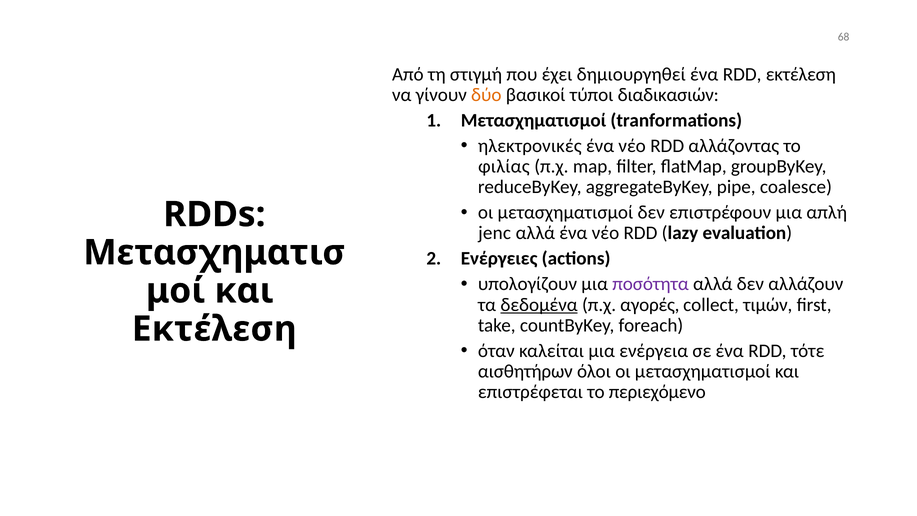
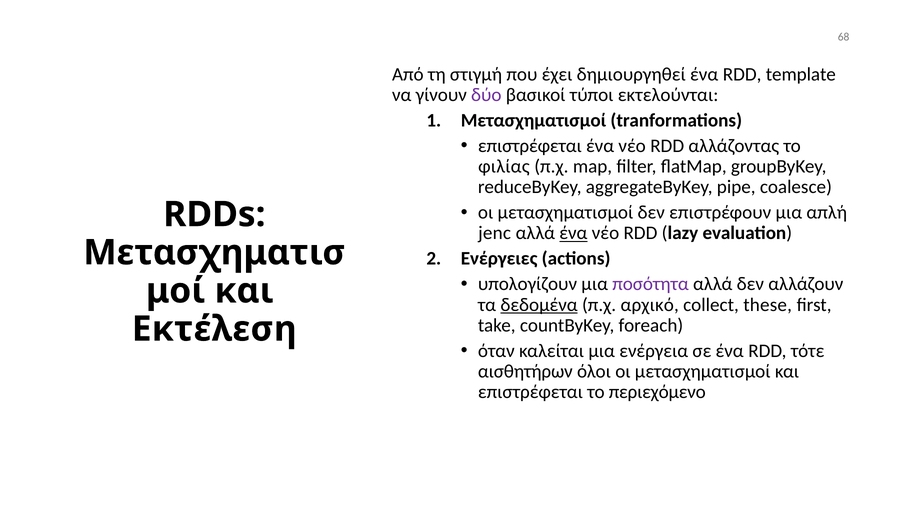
RDD εκτέλεση: εκτέλεση -> template (801, 74)
δύο colour: orange -> purple (486, 95)
διαδικασιών: διαδικασιών -> εκτελούνται (668, 95)
ηλεκτρονικές: ηλεκτρονικές -> επιστρέφεται (530, 146)
ένα underline: none -> present (573, 233)
αγορές: αγορές -> αρχικό (650, 305)
τιμών: τιμών -> these (768, 305)
